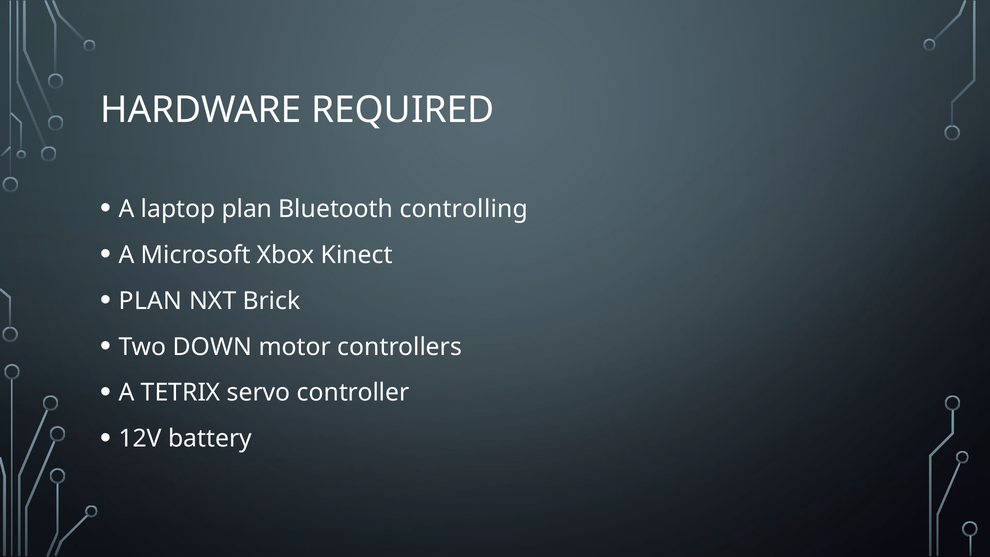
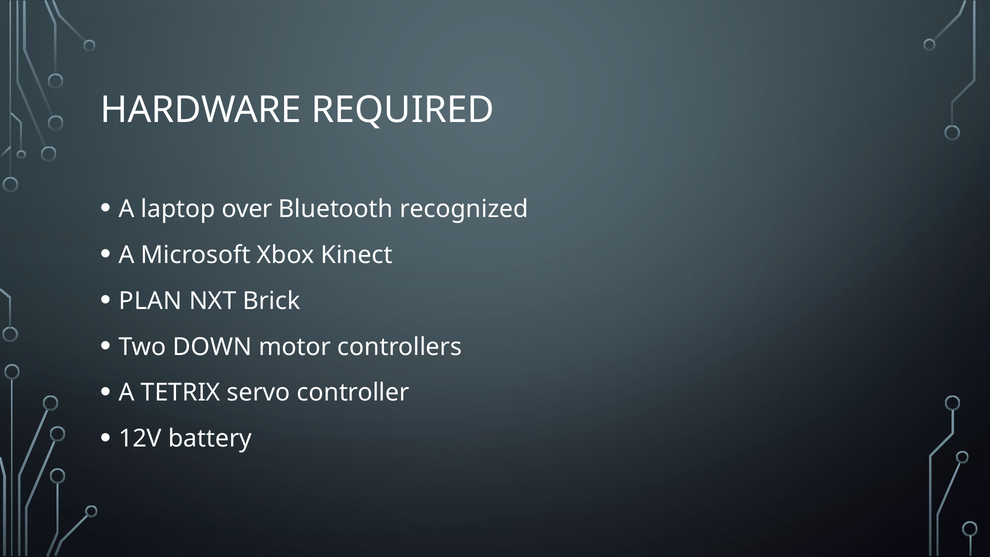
laptop plan: plan -> over (247, 209)
controlling: controlling -> recognized (464, 209)
